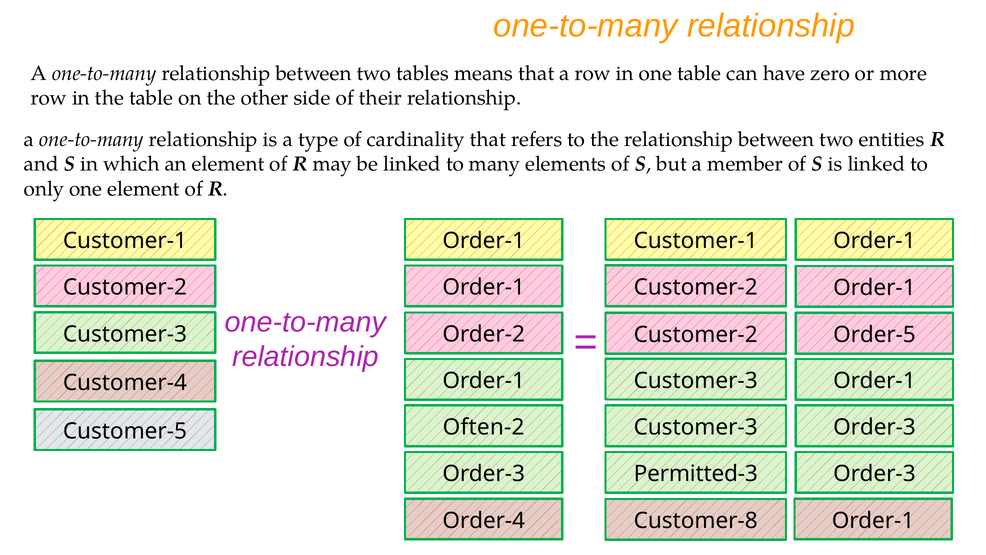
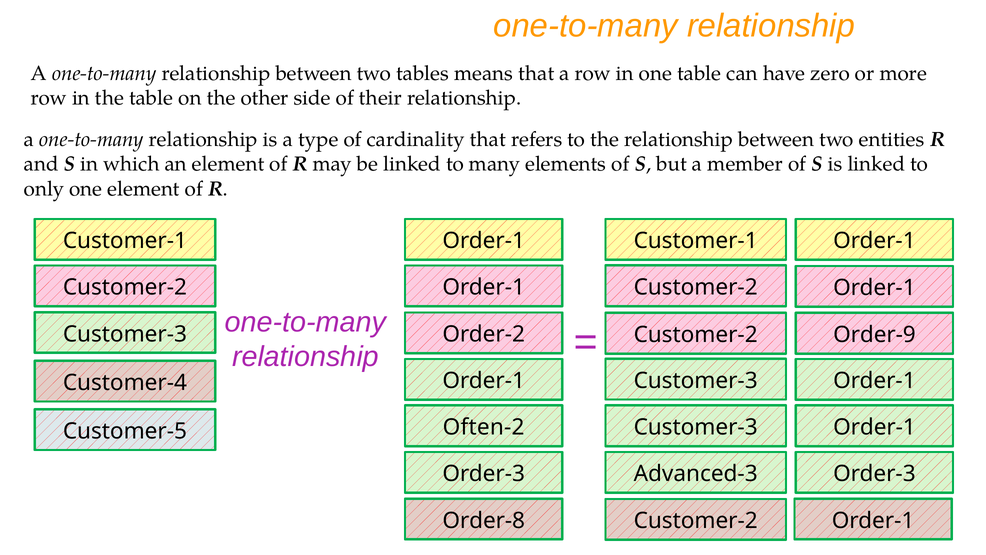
Order-5: Order-5 -> Order-9 (874, 335)
Order-3: Order-3 -> Order-1 (874, 427)
Permitted-3: Permitted-3 -> Advanced-3 (696, 474)
Order-4: Order-4 -> Order-8 (484, 520)
Customer-8: Customer-8 -> Customer-2 (696, 521)
